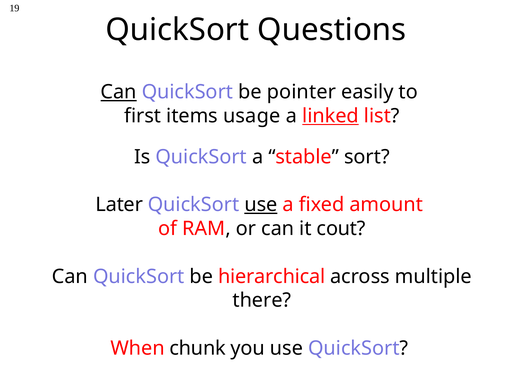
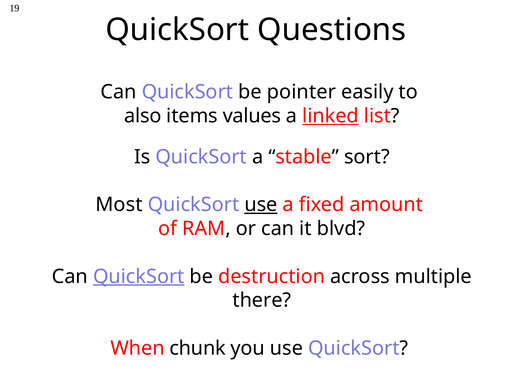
Can underline: present -> none (119, 92)
first: first -> also (143, 116)
usage: usage -> values (252, 116)
Later: Later -> Most (119, 205)
cout: cout -> blvd (341, 229)
QuickSort underline: none -> present (139, 276)
hierarchical: hierarchical -> destruction (272, 276)
